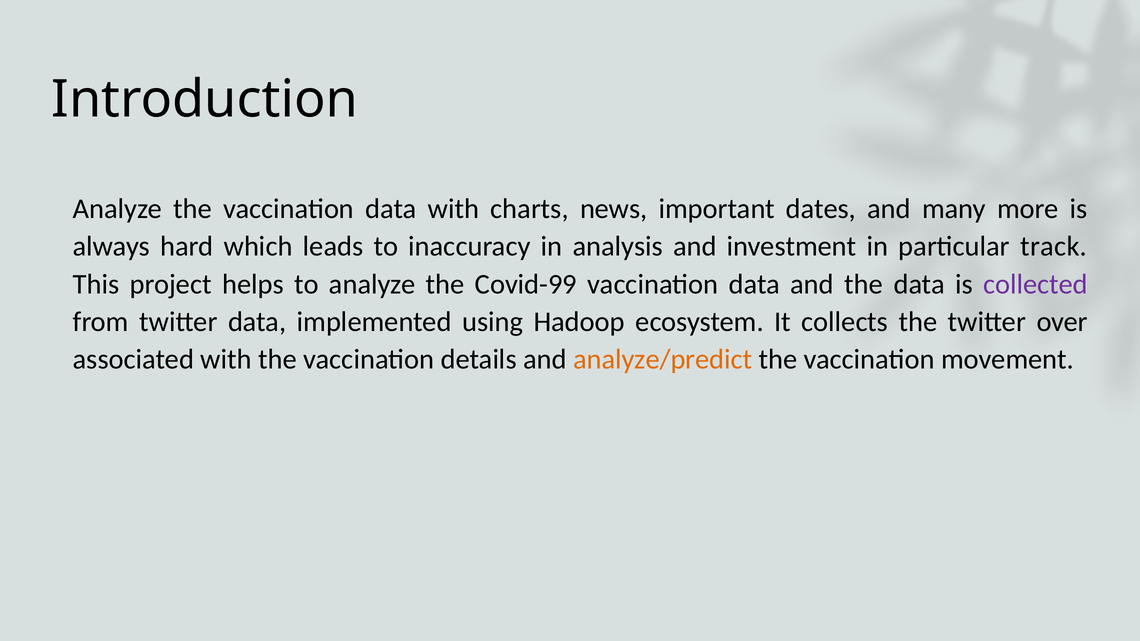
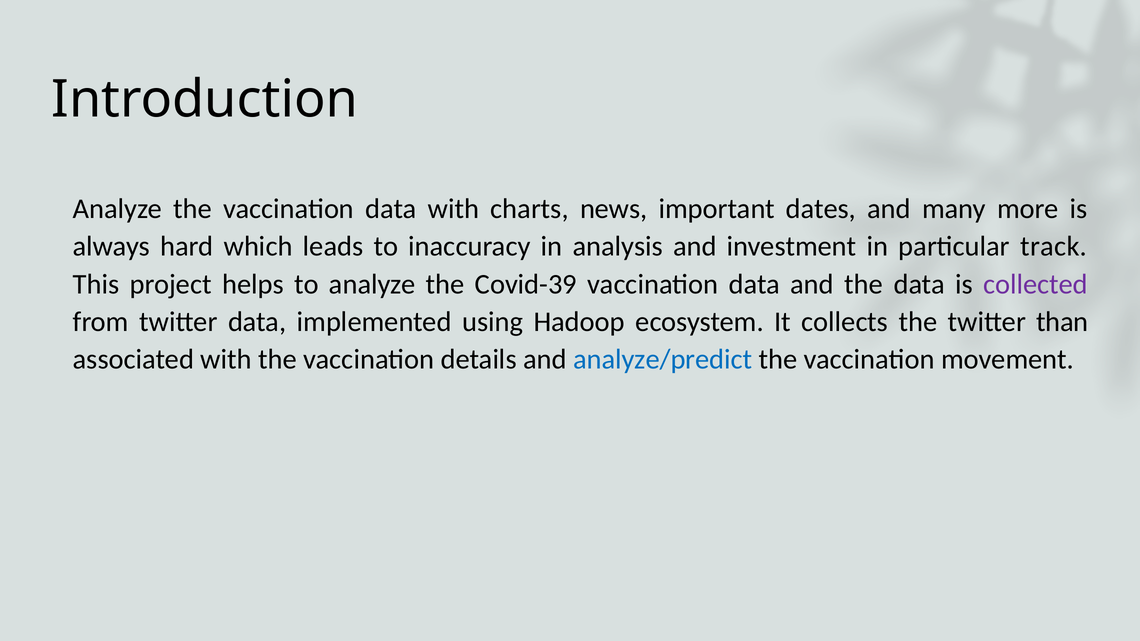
Covid-99: Covid-99 -> Covid-39 (526, 284)
over: over -> than (1062, 322)
analyze/predict colour: orange -> blue (663, 359)
